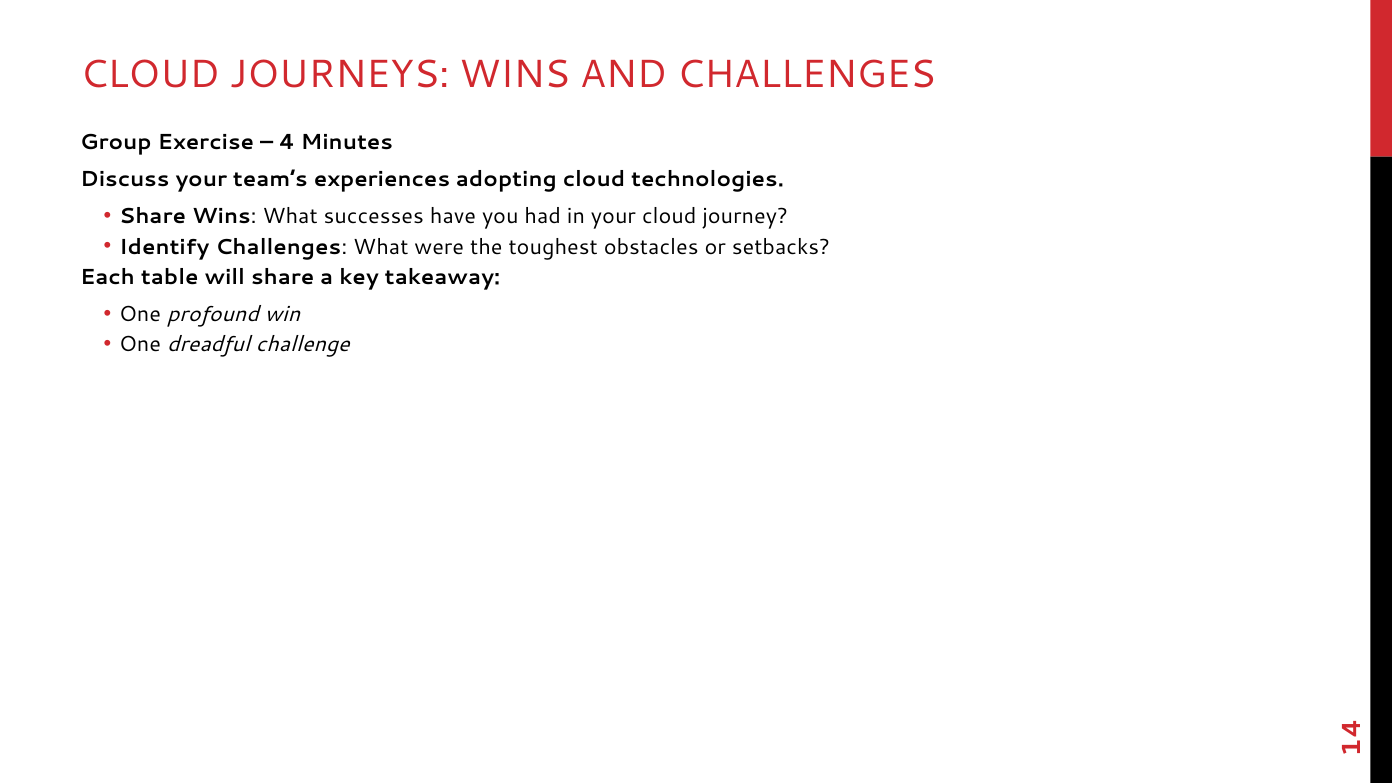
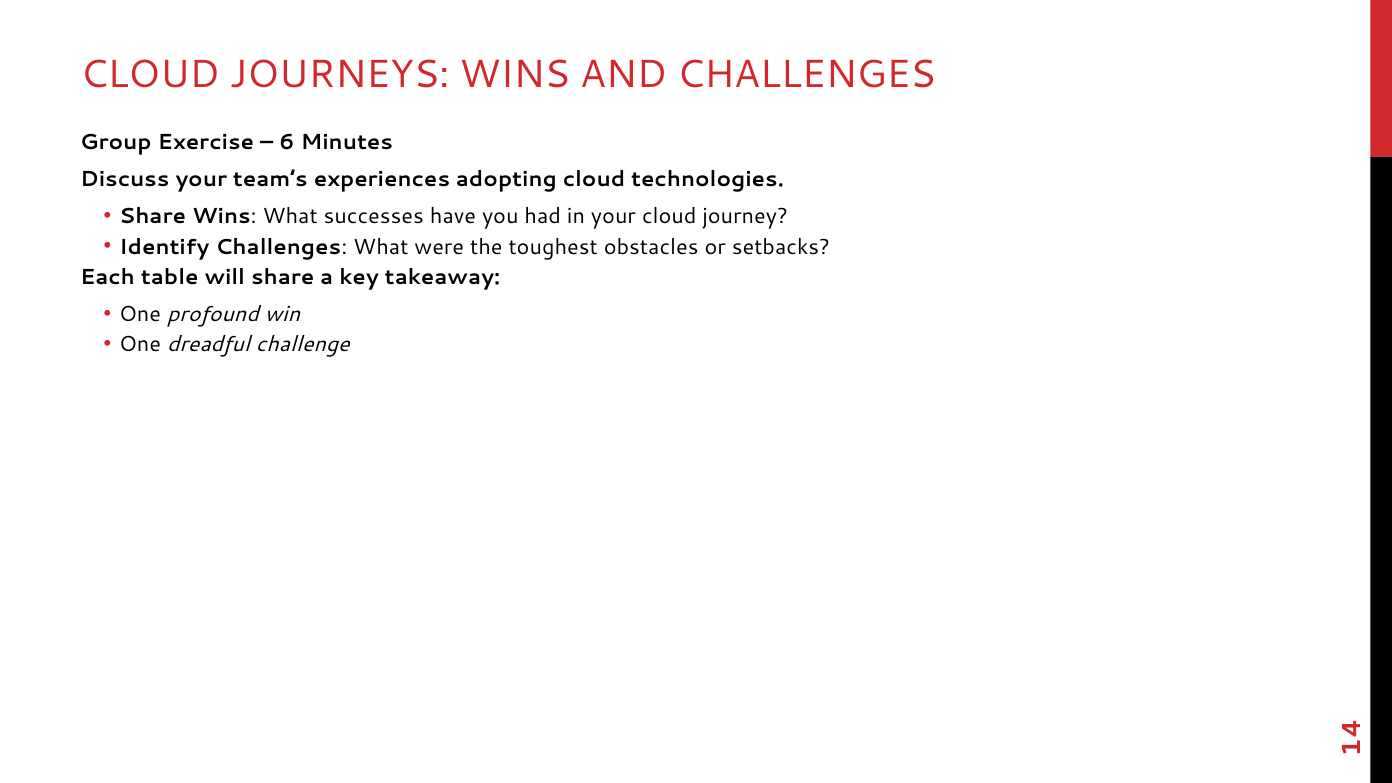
4: 4 -> 6 (287, 142)
